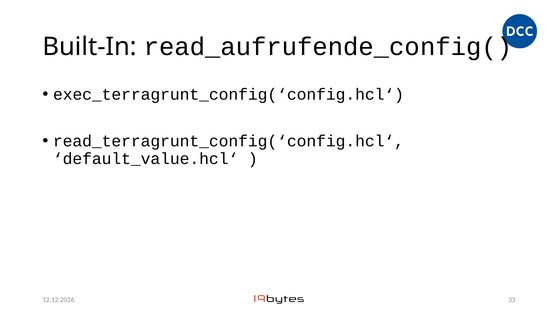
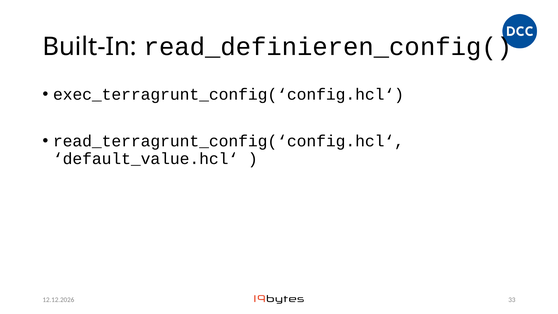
read_aufrufende_config(: read_aufrufende_config( -> read_definieren_config( (328, 47)
